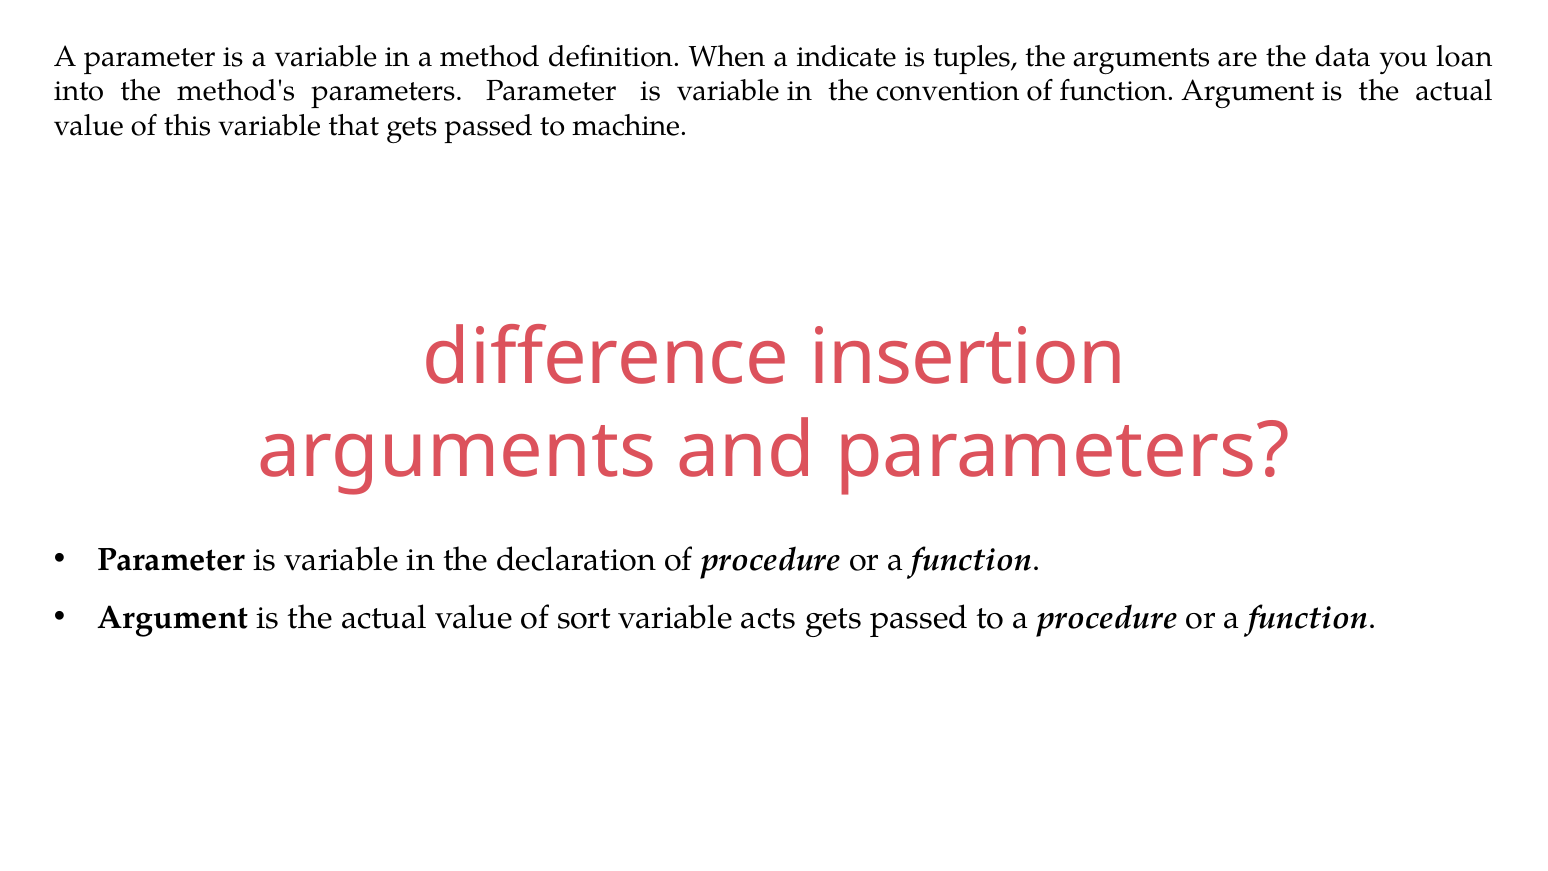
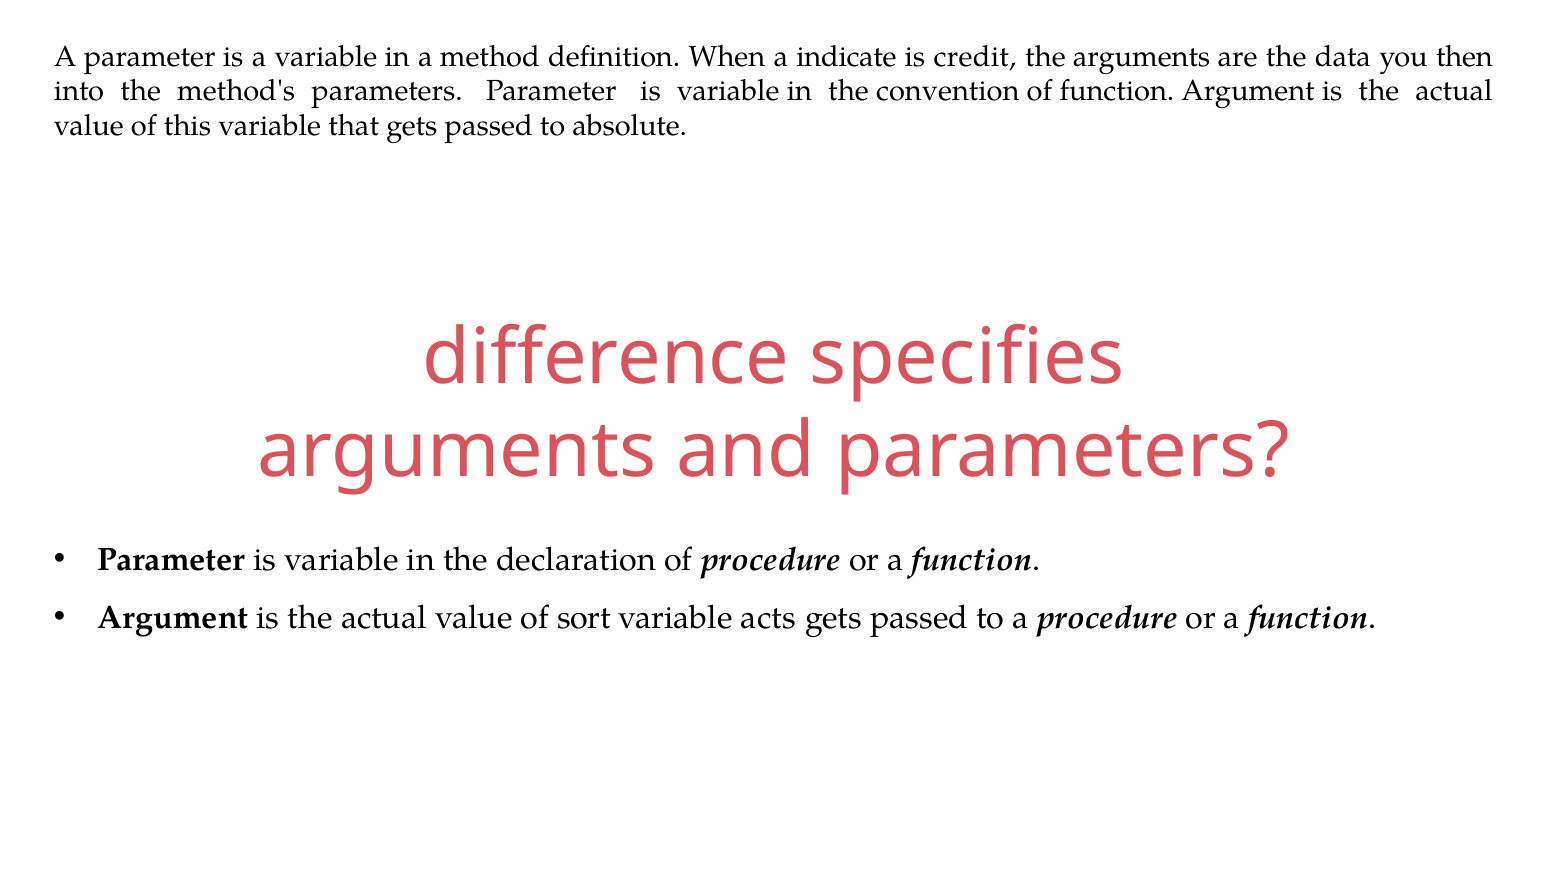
tuples: tuples -> credit (975, 57)
loan: loan -> then (1464, 57)
machine: machine -> absolute (630, 126)
insertion: insertion -> specifies (967, 357)
